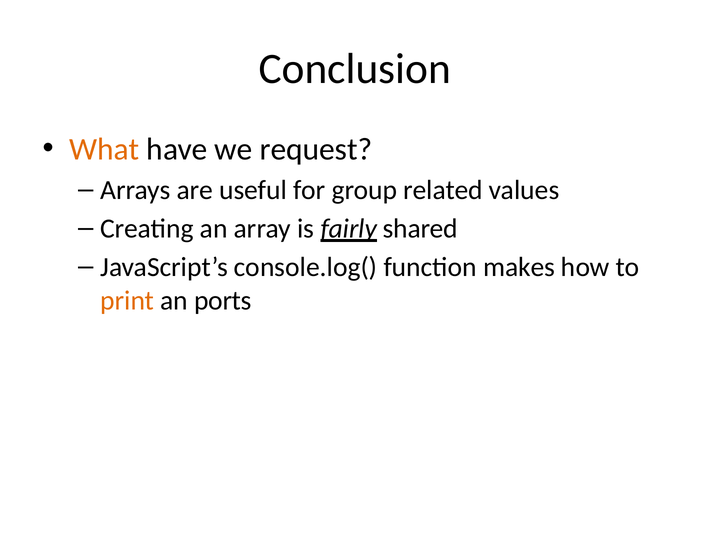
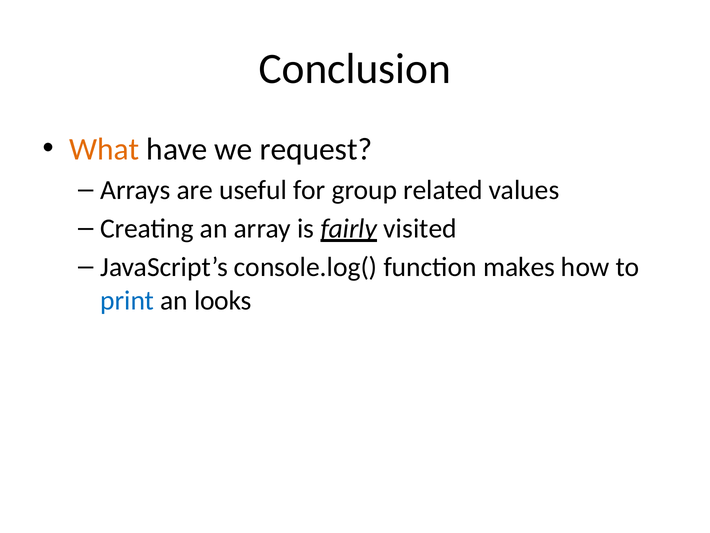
shared: shared -> visited (420, 228)
print colour: orange -> blue (127, 300)
ports: ports -> looks (223, 300)
